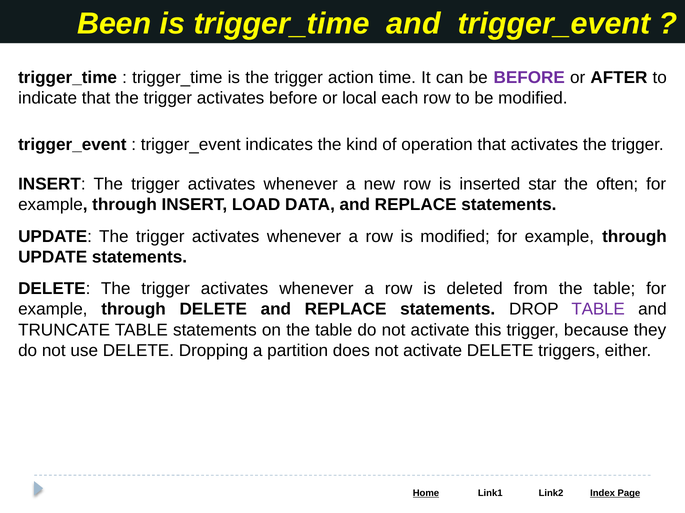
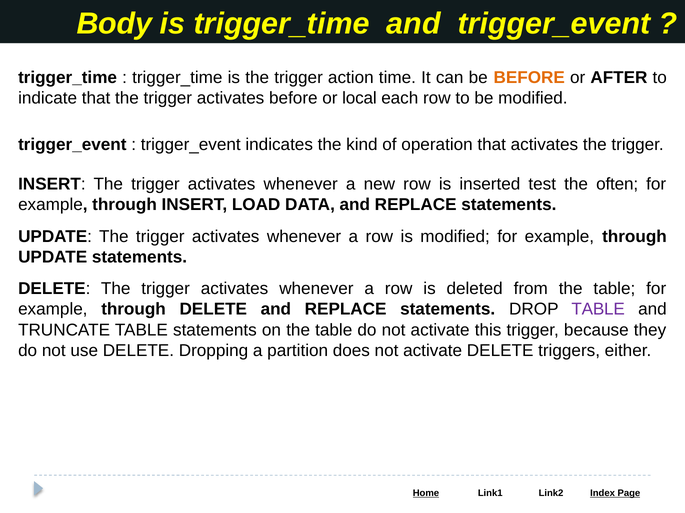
Been: Been -> Body (114, 24)
BEFORE colour: purple -> orange (529, 78)
star: star -> test (542, 184)
